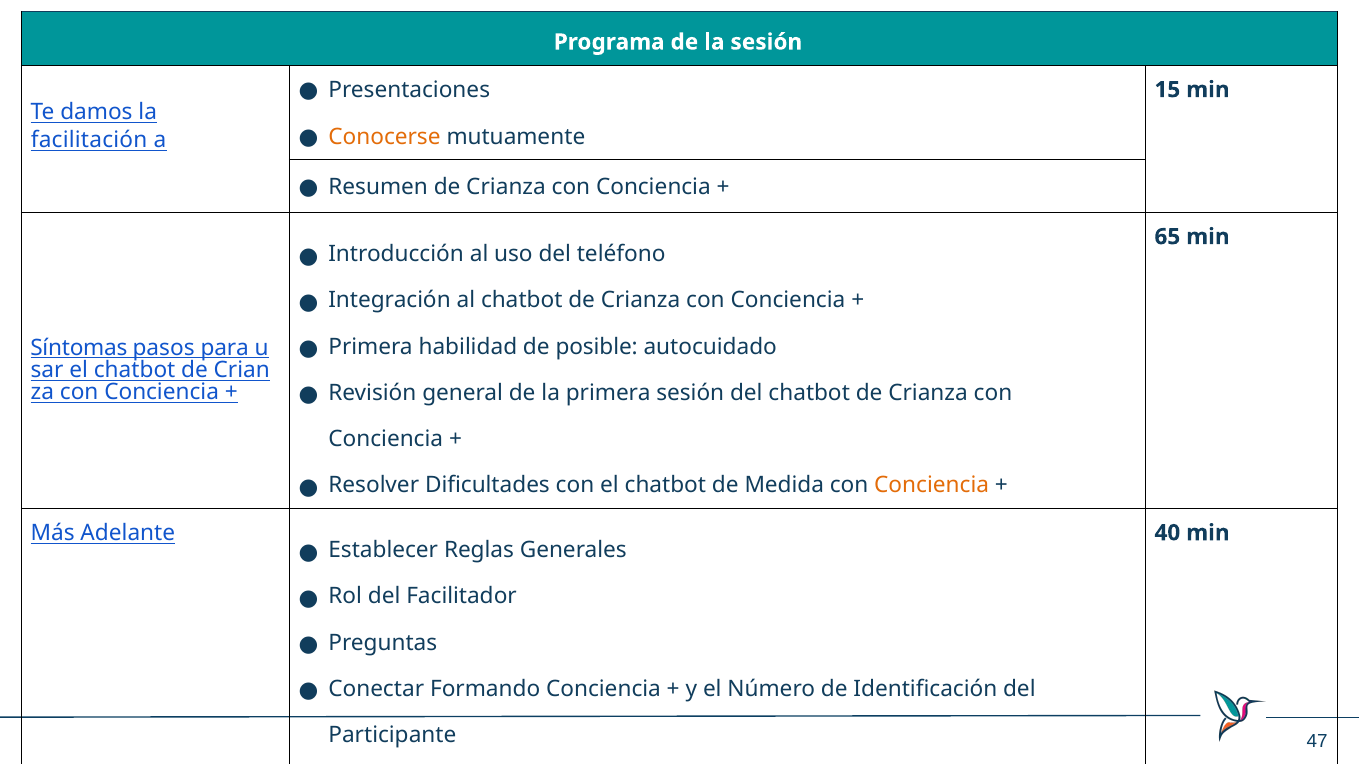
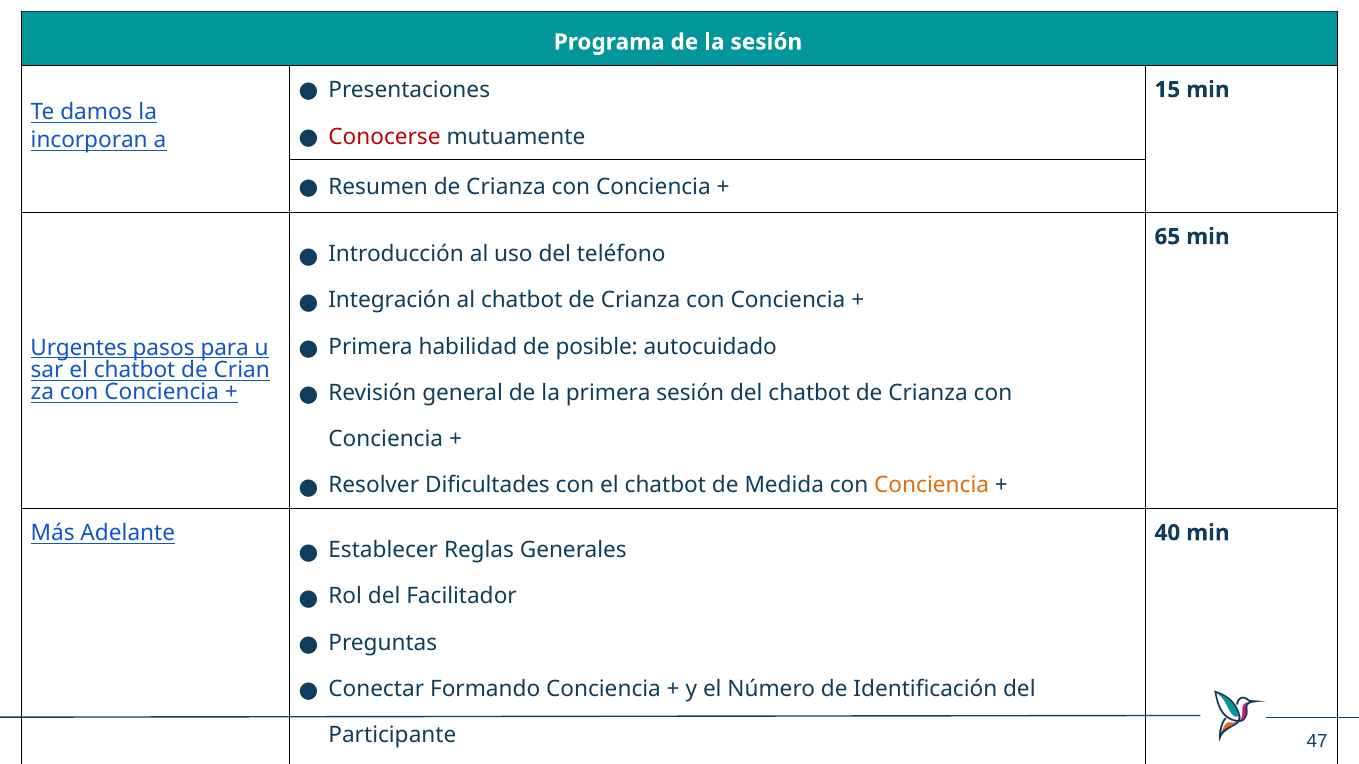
Conocerse colour: orange -> red (384, 137)
facilitación: facilitación -> incorporan (89, 140)
Síntomas: Síntomas -> Urgentes (79, 348)
